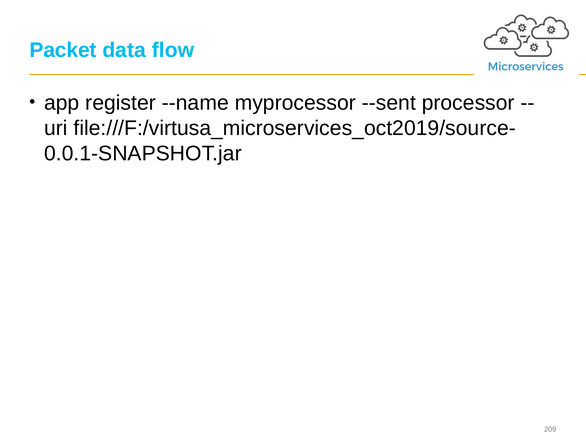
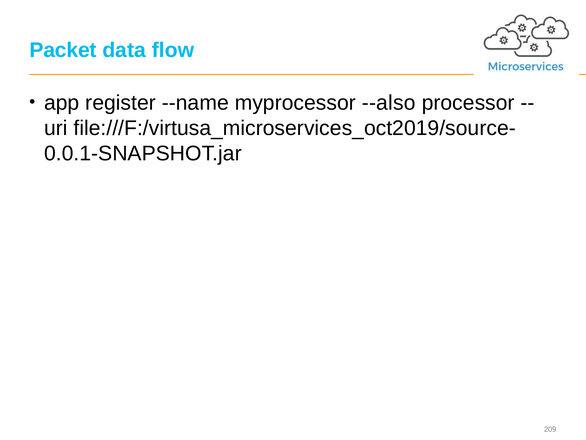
--sent: --sent -> --also (389, 103)
